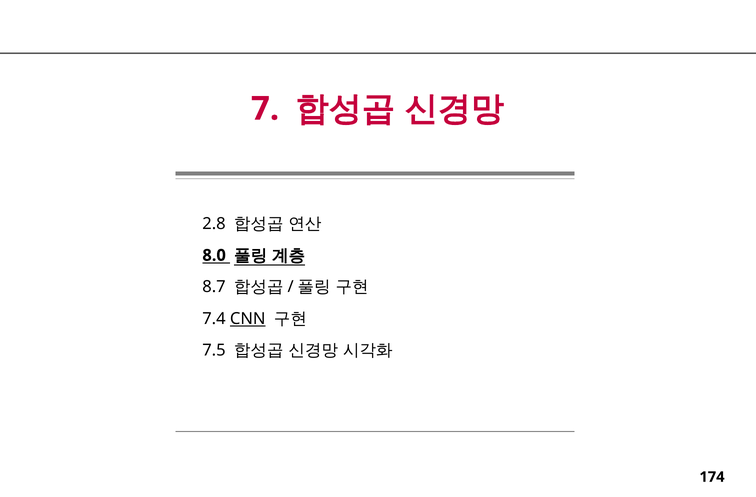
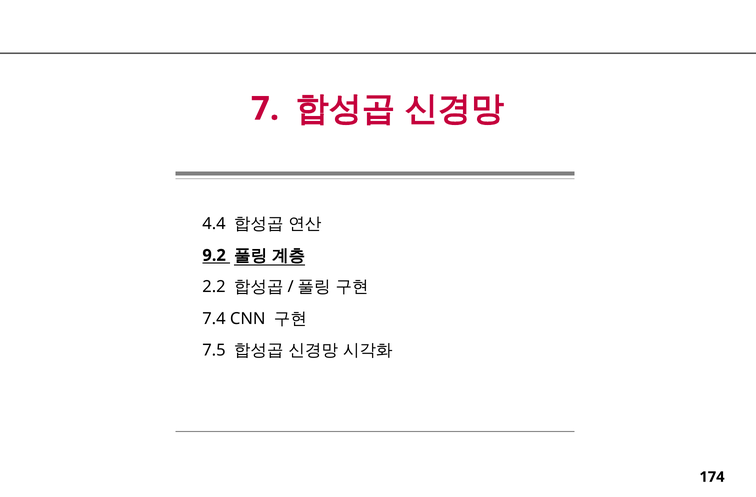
2.8: 2.8 -> 4.4 (214, 223)
8.0: 8.0 -> 9.2 (214, 255)
8.7: 8.7 -> 2.2 (214, 287)
CNN underline: present -> none (248, 318)
